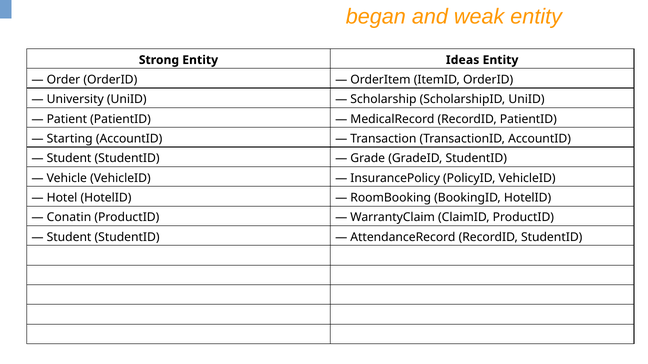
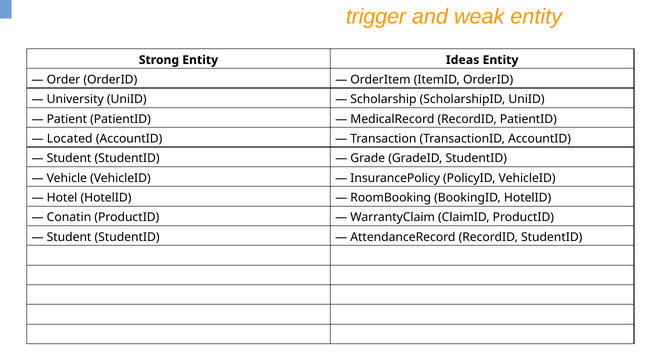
began: began -> trigger (376, 17)
Starting: Starting -> Located (70, 139)
